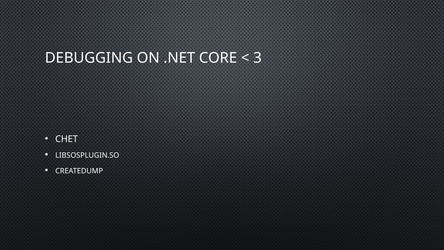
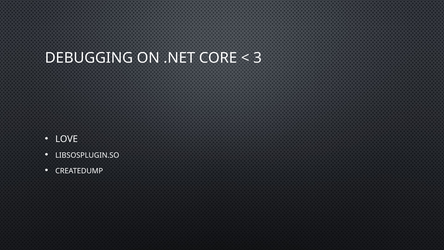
CHET: CHET -> LOVE (67, 139)
